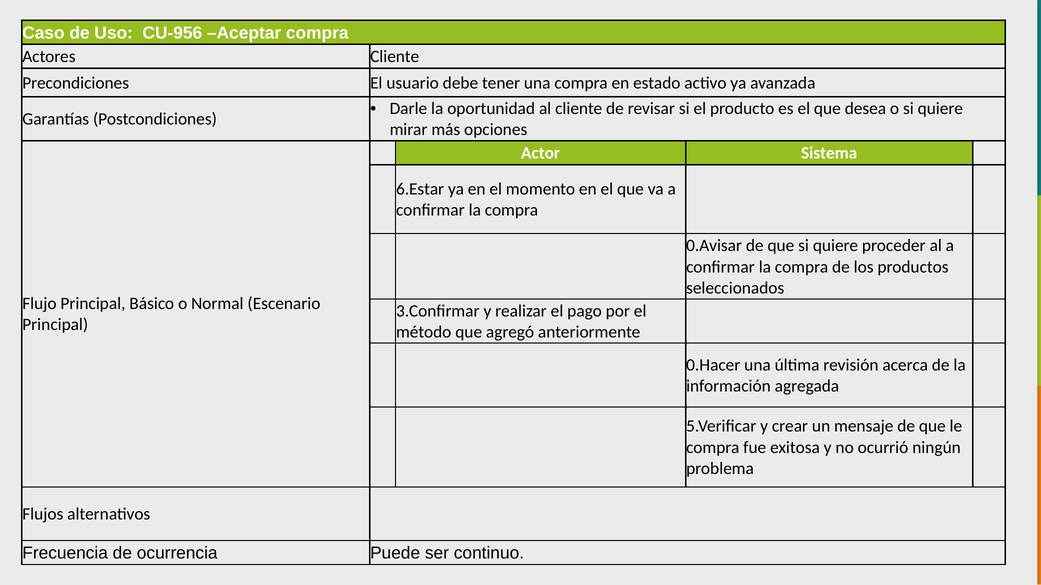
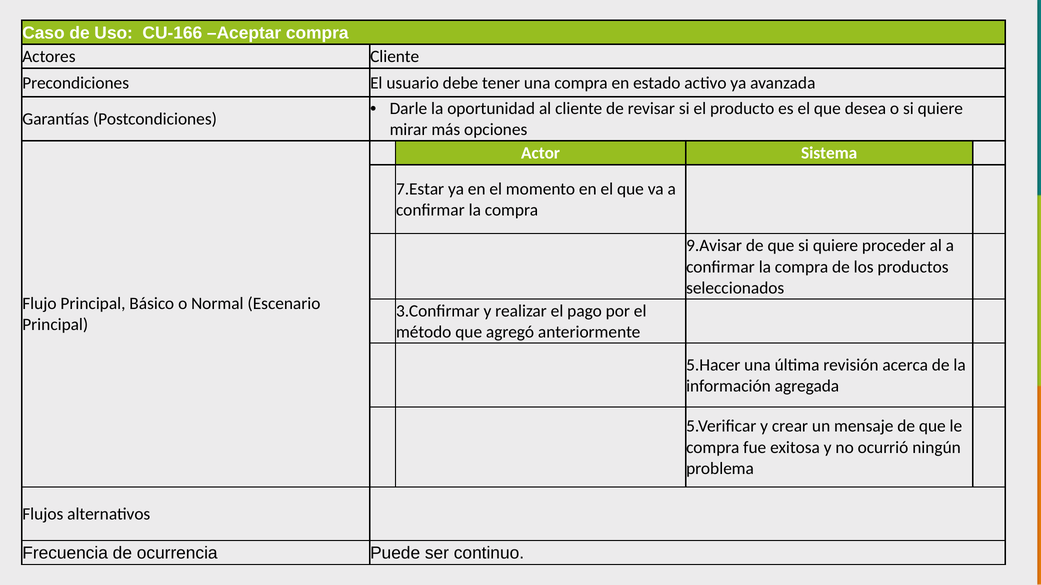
CU-956: CU-956 -> CU-166 (172, 33)
6.Estar: 6.Estar -> 7.Estar (420, 189)
0.Avisar: 0.Avisar -> 9.Avisar (714, 246)
0.Hacer: 0.Hacer -> 5.Hacer (713, 365)
